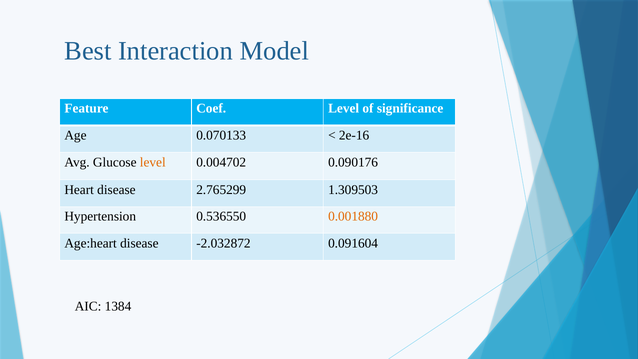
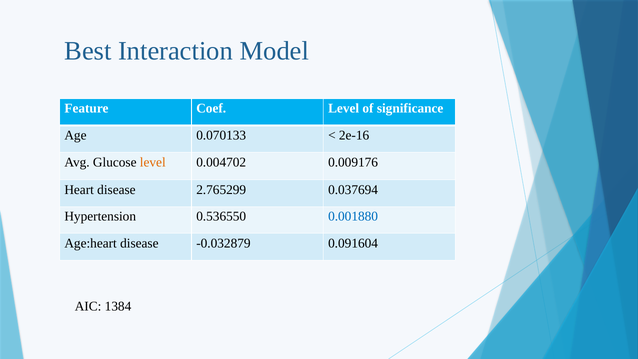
0.090176: 0.090176 -> 0.009176 (353, 162)
1.309503: 1.309503 -> 0.037694 (353, 190)
0.001880 colour: orange -> blue (353, 216)
-2.032872: -2.032872 -> -0.032879 (223, 243)
